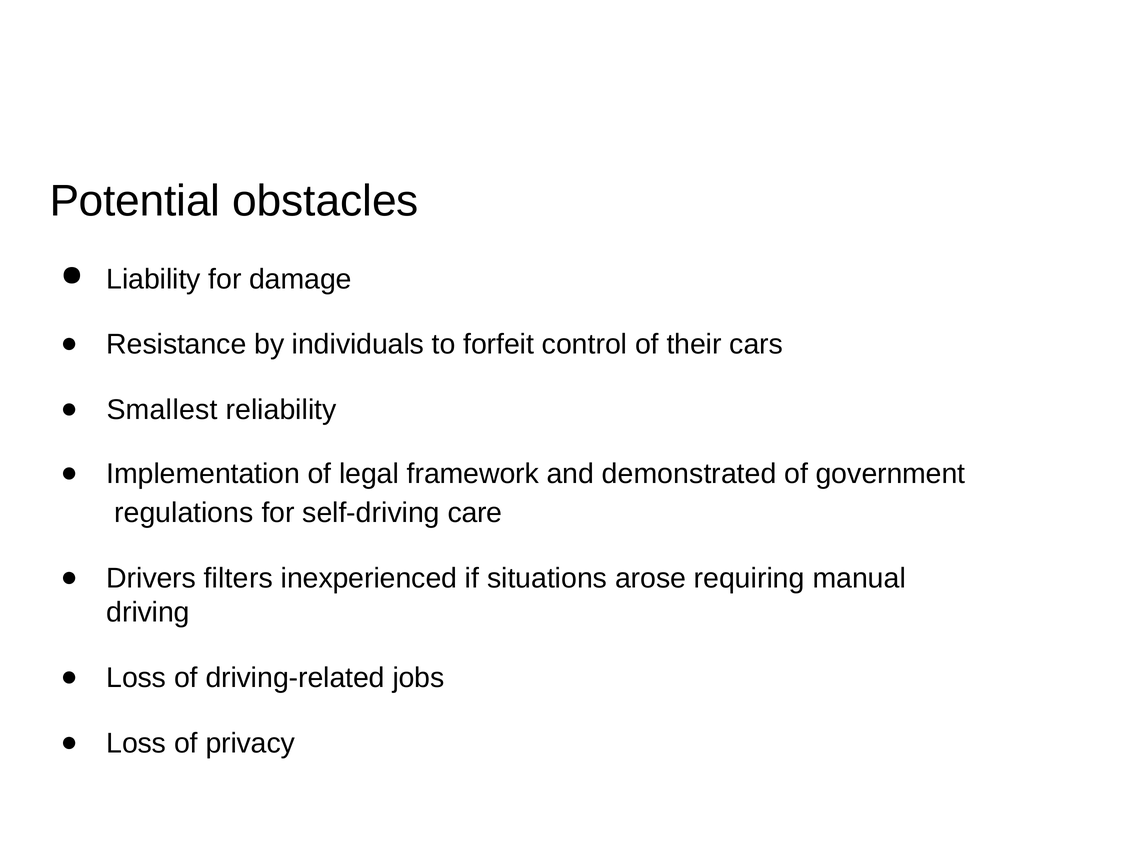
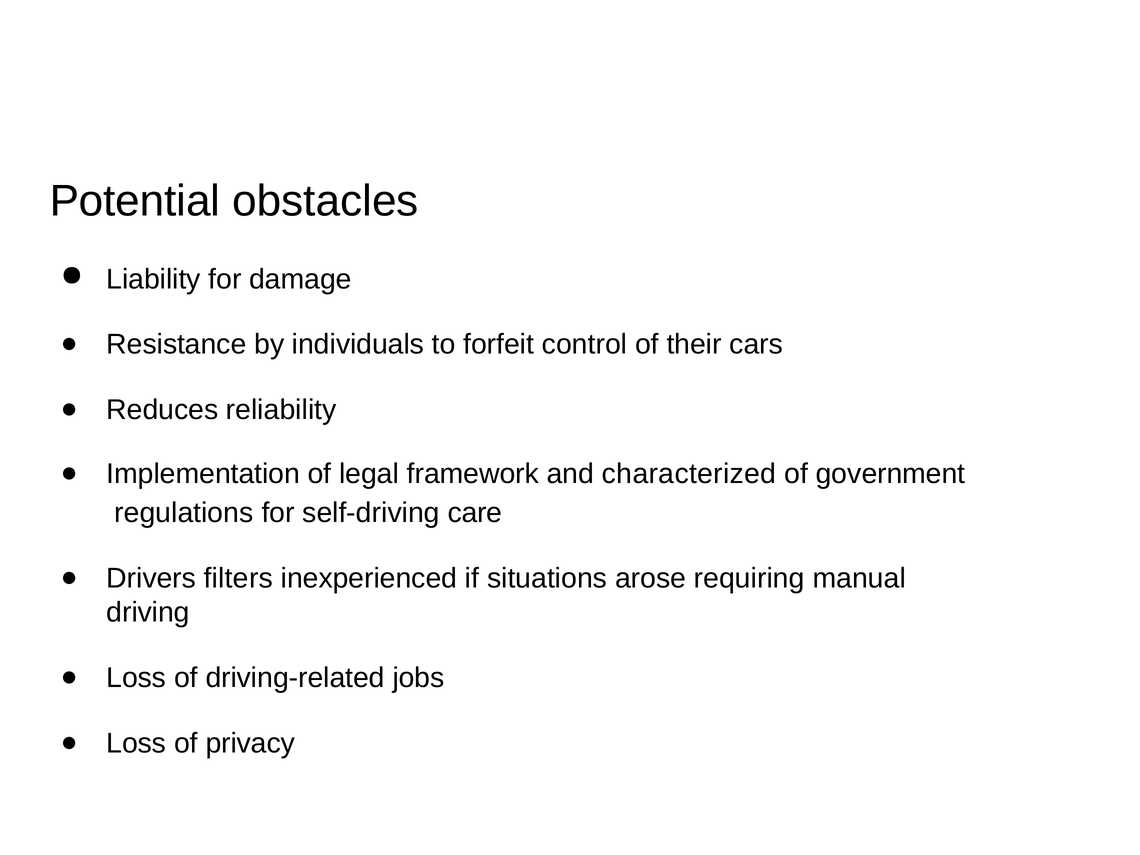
Smallest: Smallest -> Reduces (162, 410)
demonstrated: demonstrated -> characterized (689, 474)
